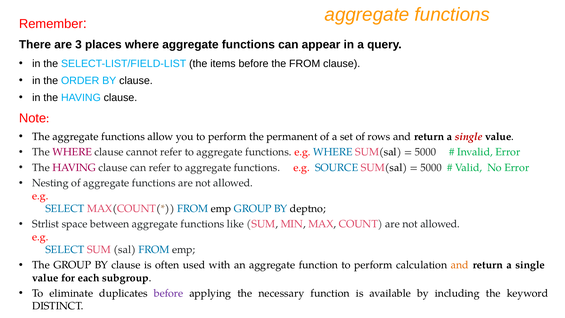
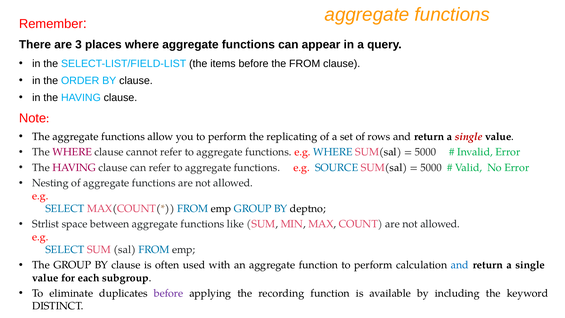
permanent: permanent -> replicating (292, 136)
and colour: orange -> blue (460, 265)
necessary: necessary -> recording (281, 293)
